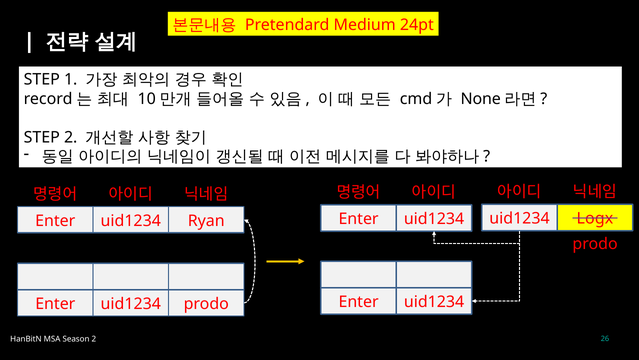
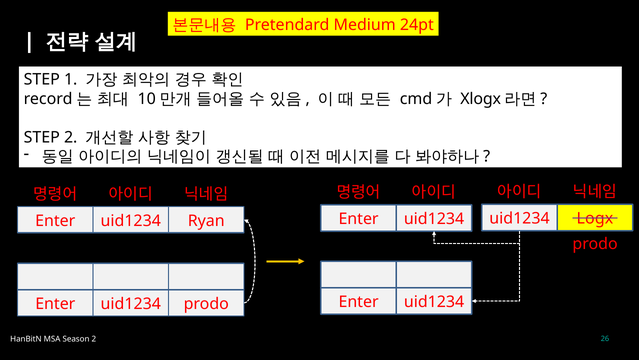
None: None -> Xlogx (481, 99)
